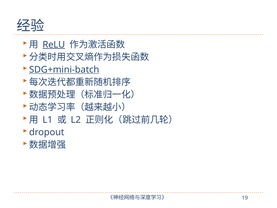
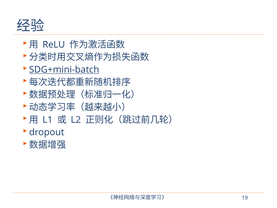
ReLU underline: present -> none (54, 45)
